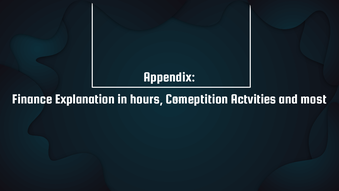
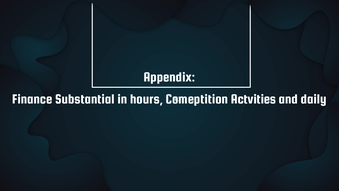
Explanation: Explanation -> Substantial (85, 99)
most: most -> daily (314, 99)
